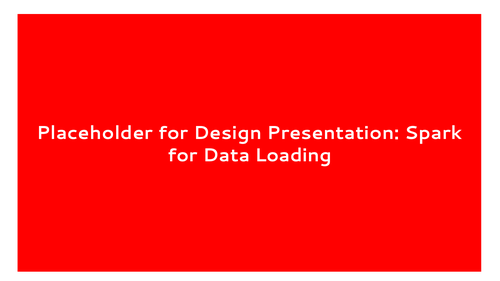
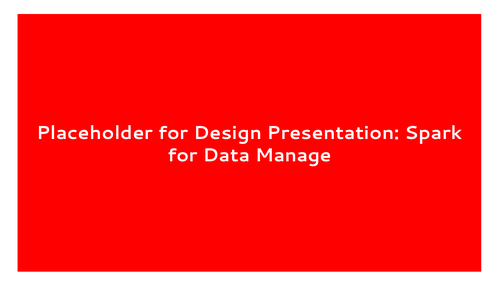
Loading: Loading -> Manage (293, 156)
